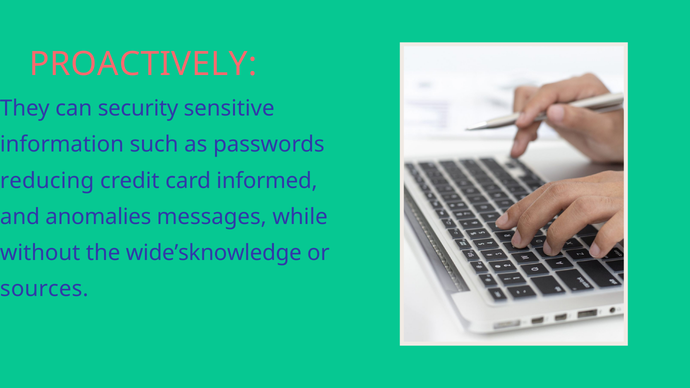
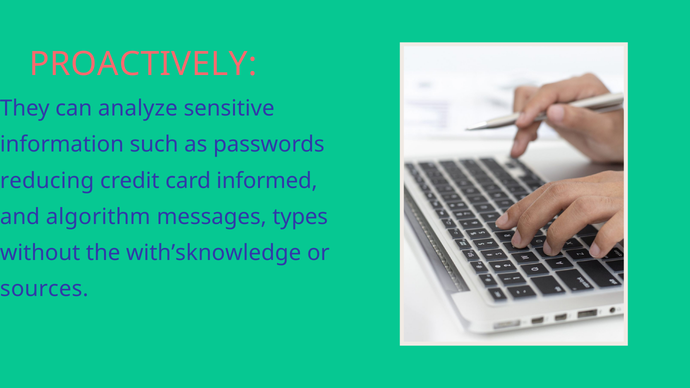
security: security -> analyze (138, 109)
anomalies: anomalies -> algorithm (98, 217)
while: while -> types (300, 217)
wide’sknowledge: wide’sknowledge -> with’sknowledge (214, 253)
